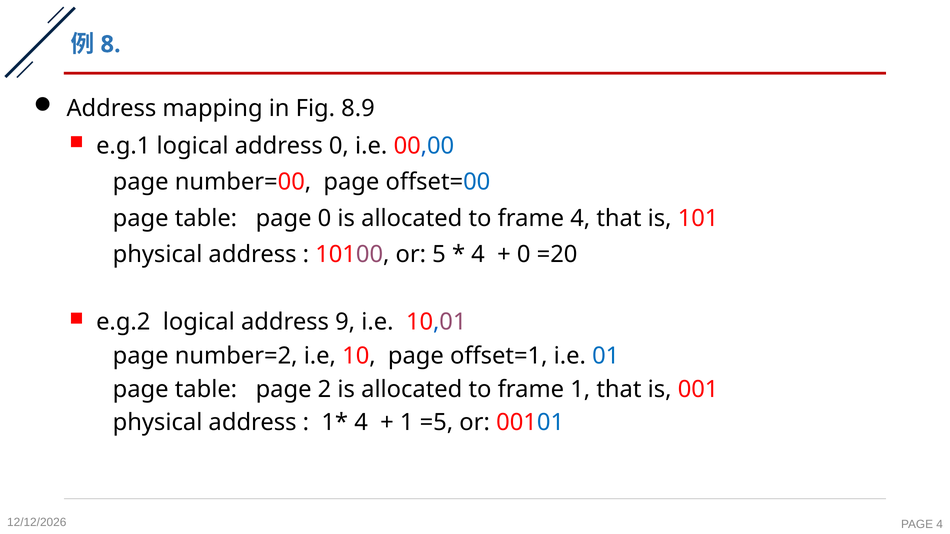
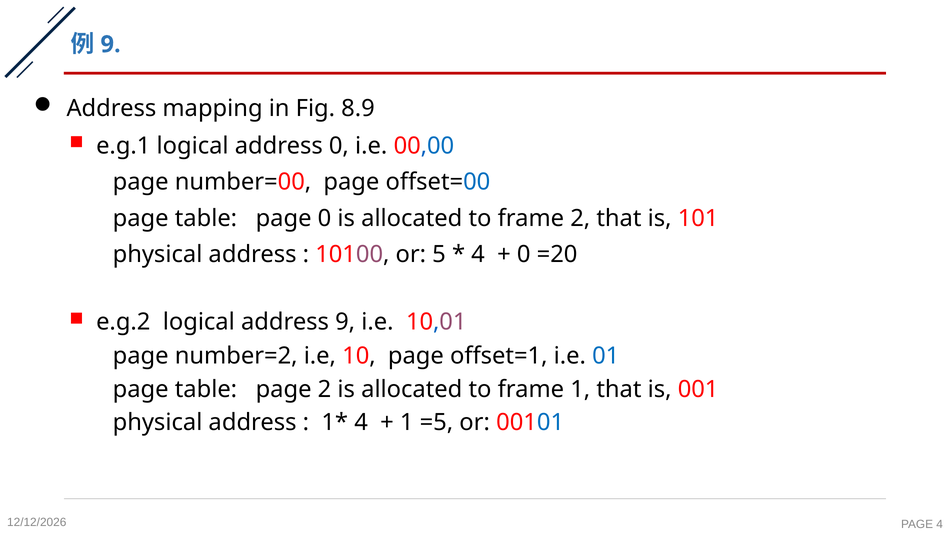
8: 8 -> 9 (111, 44)
frame 4: 4 -> 2 (580, 218)
